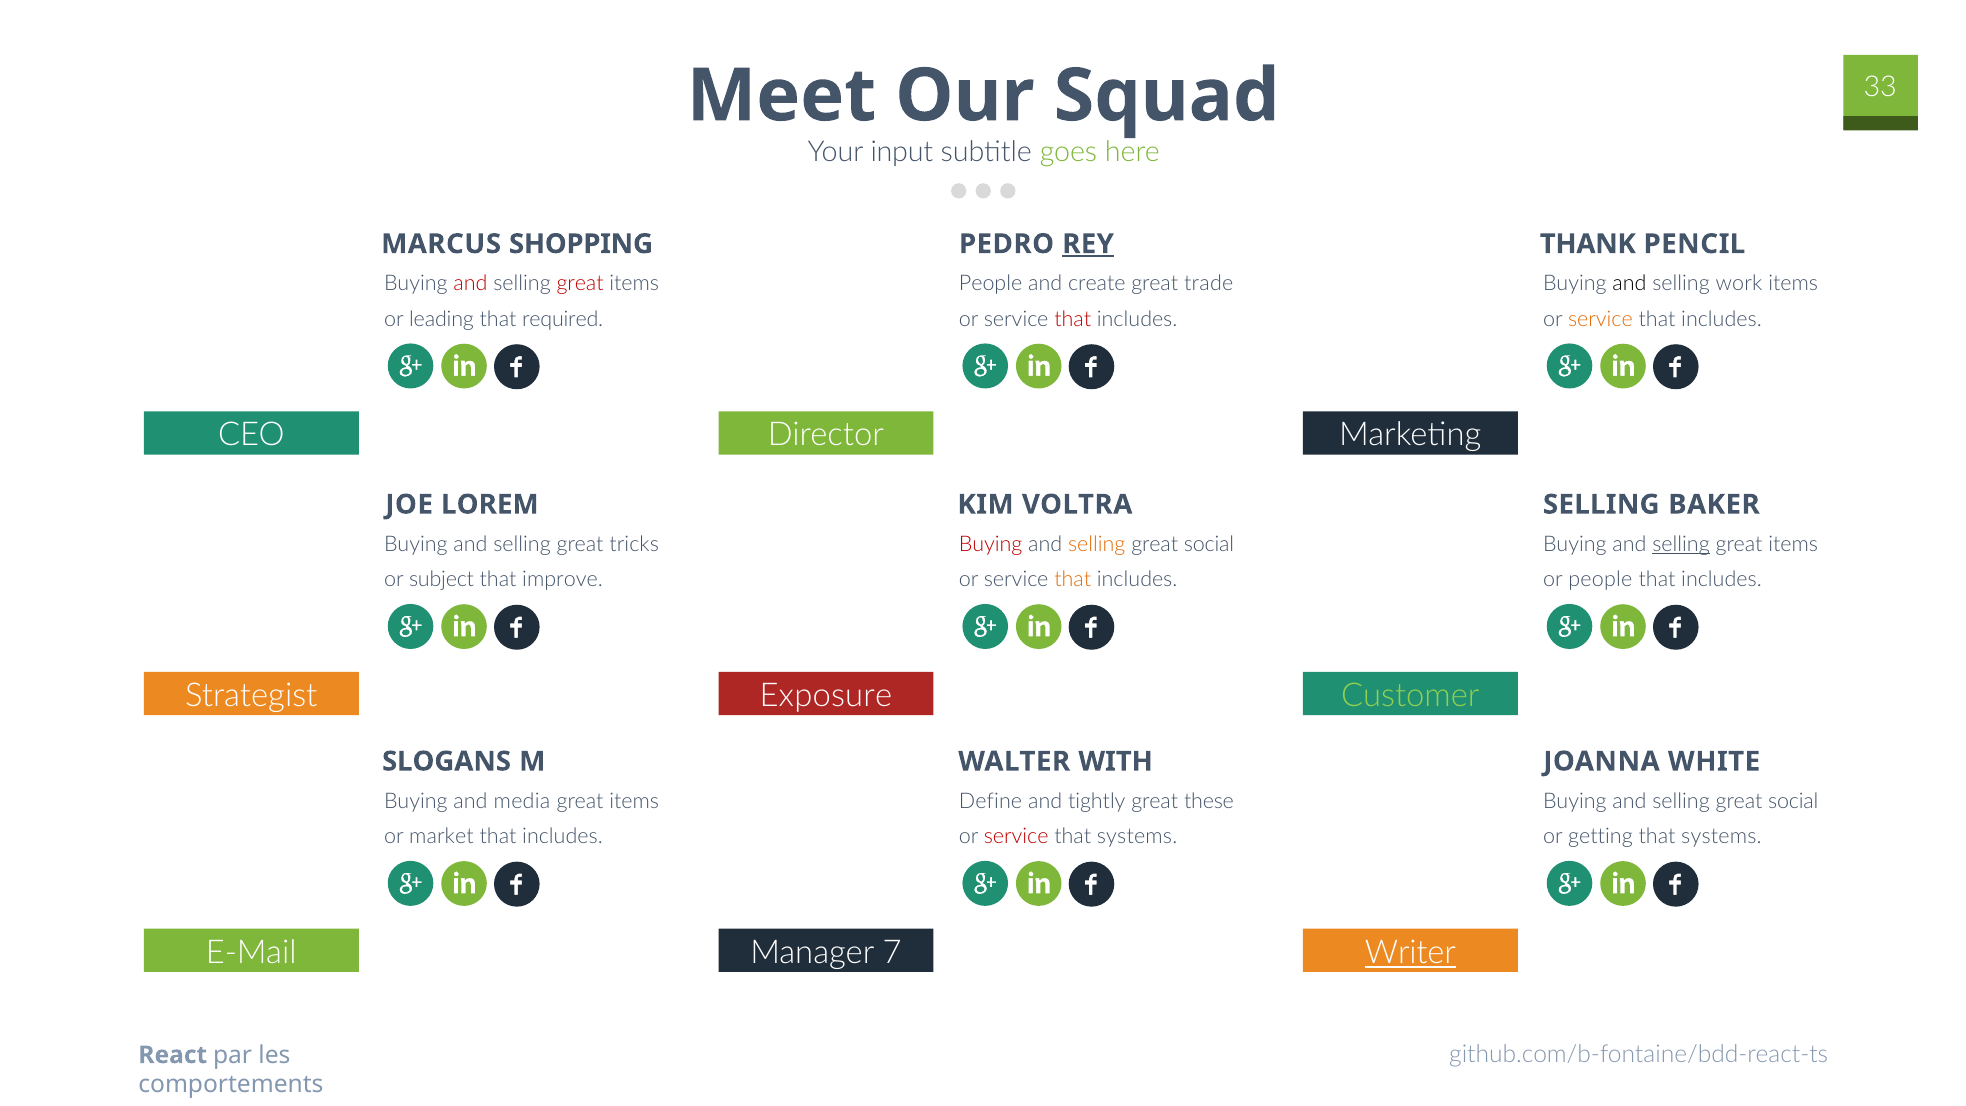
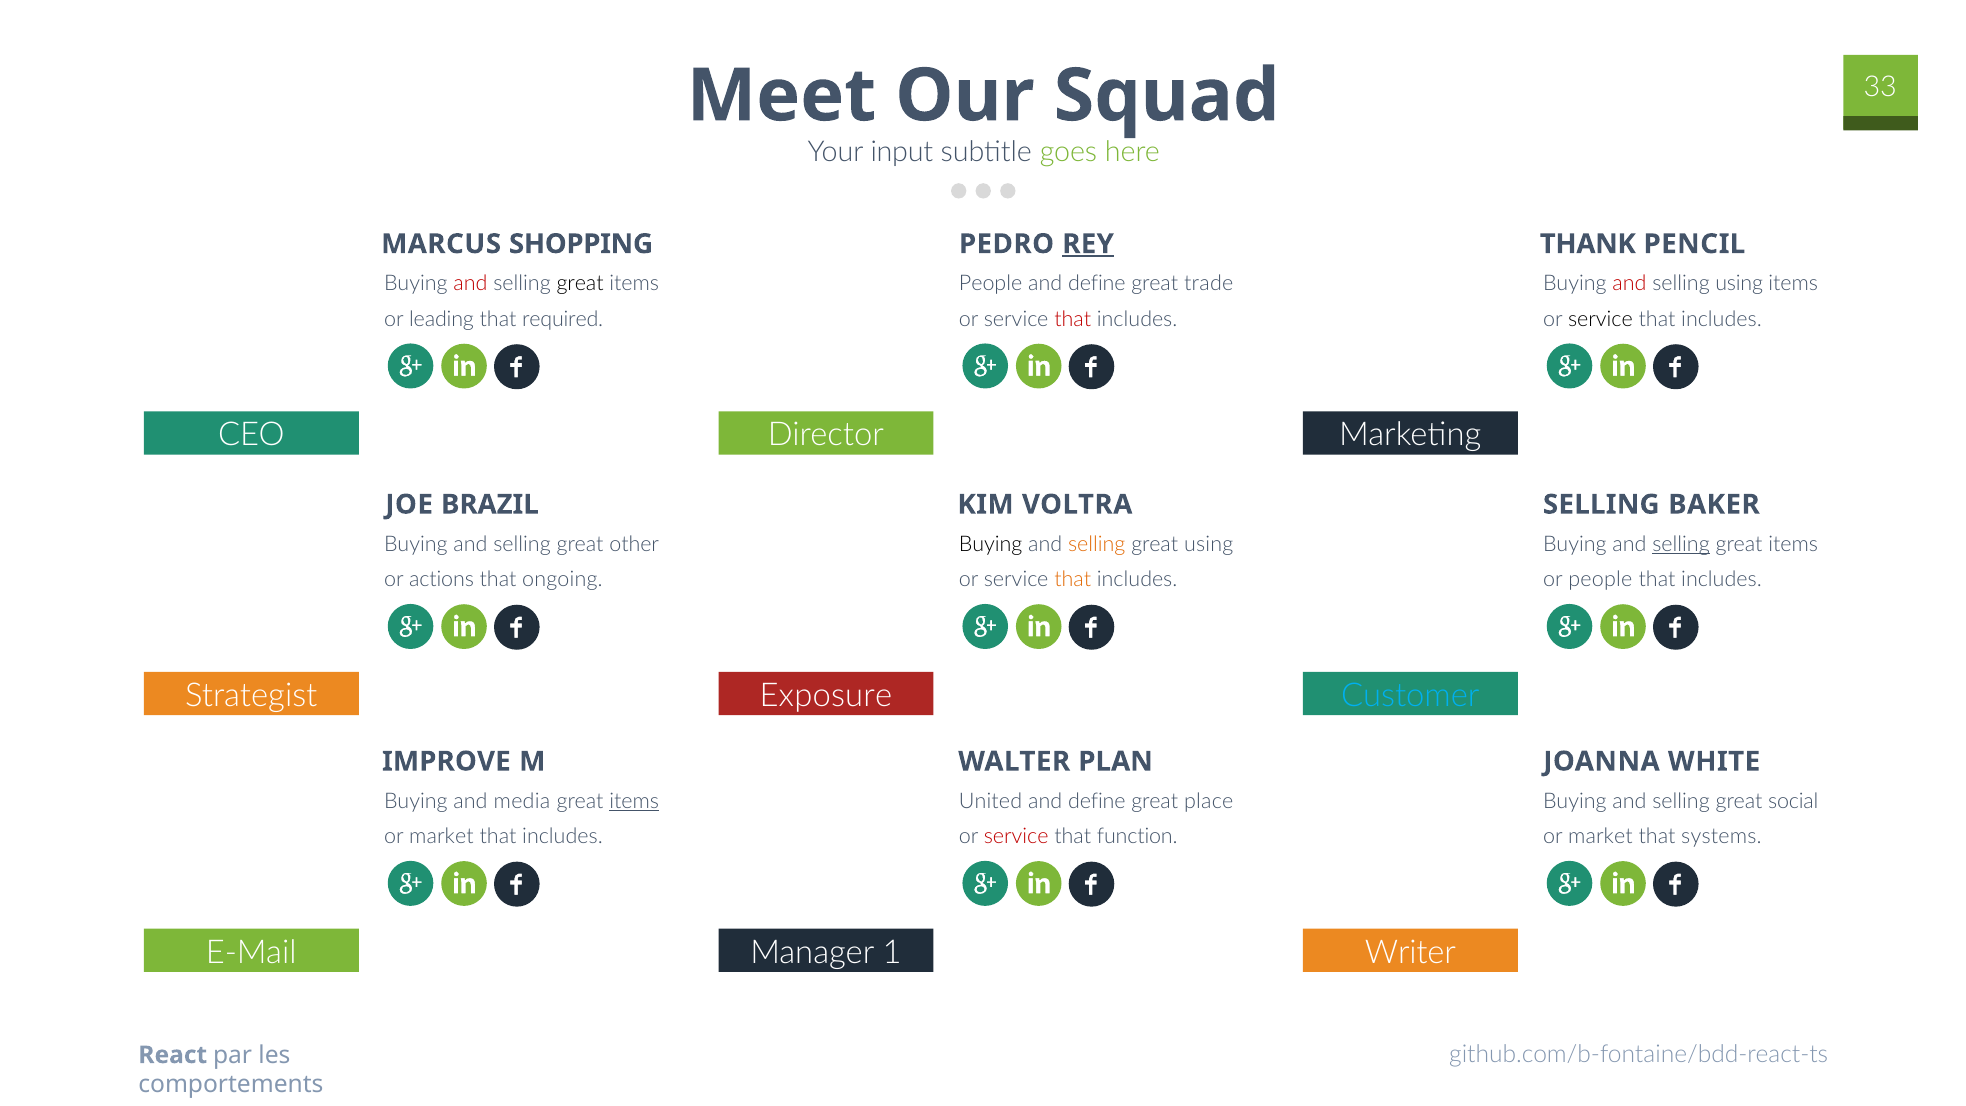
great colour: red -> black (580, 284)
create: create -> define (1097, 284)
and colour: black -> red (1630, 284)
selling work: work -> using (1739, 284)
service colour: orange -> black (1600, 319)
LOREM: LOREM -> BRAZIL (490, 505)
tricks: tricks -> other (634, 544)
Buying colour: red -> black (991, 544)
social: social -> using (1209, 544)
subject: subject -> actions (442, 580)
improve: improve -> ongoing (562, 580)
Customer colour: light green -> light blue (1410, 696)
SLOGANS: SLOGANS -> IMPROVE (446, 761)
WITH: WITH -> PLAN (1116, 761)
items underline: none -> present (634, 801)
Define: Define -> United (991, 801)
tightly: tightly -> define (1097, 801)
these: these -> place (1209, 801)
systems: systems -> function (1137, 837)
getting: getting -> market (1600, 837)
7: 7 -> 1 (892, 953)
Writer underline: present -> none (1410, 953)
